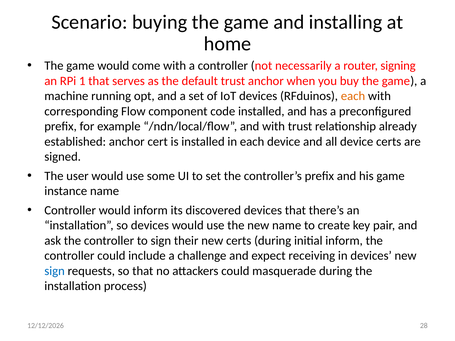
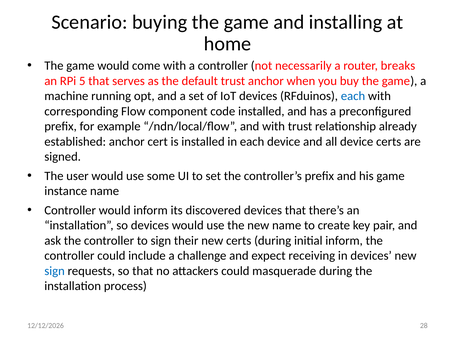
signing: signing -> breaks (398, 66)
1: 1 -> 5 (82, 81)
each colour: orange -> blue (353, 96)
